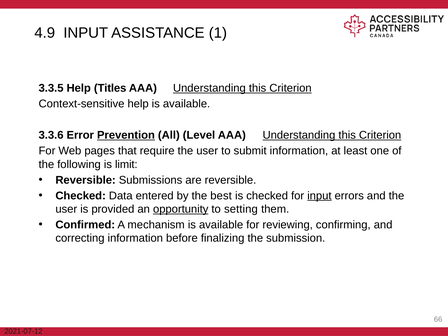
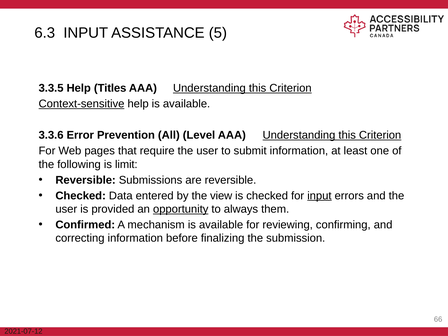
4.9: 4.9 -> 6.3 (45, 33)
1: 1 -> 5 (218, 33)
Context-sensitive underline: none -> present (82, 104)
Prevention underline: present -> none (126, 135)
best: best -> view (221, 196)
setting: setting -> always (241, 209)
